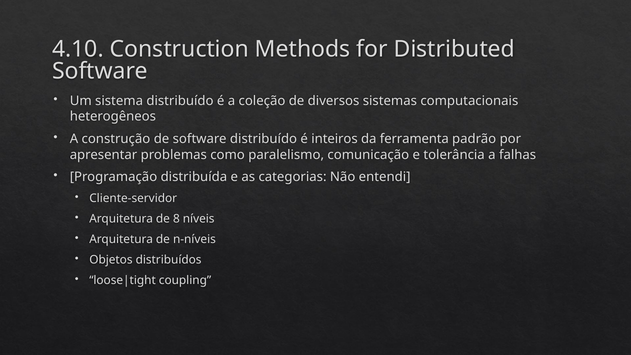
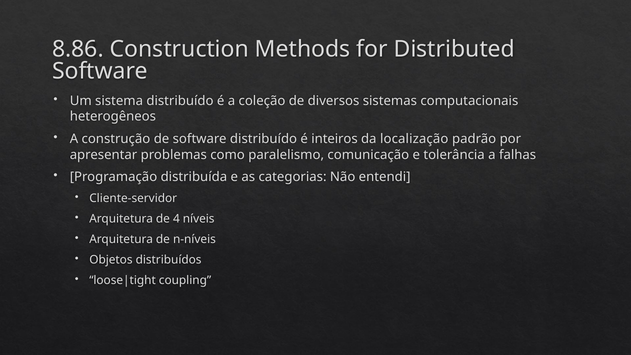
4.10: 4.10 -> 8.86 (78, 49)
ferramenta: ferramenta -> localização (414, 139)
8: 8 -> 4 (176, 219)
